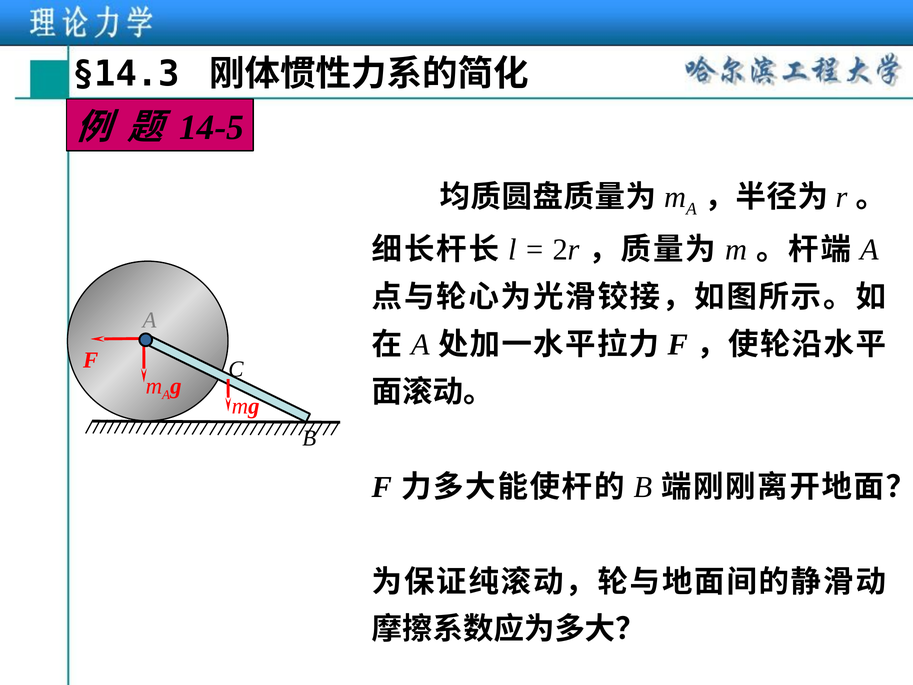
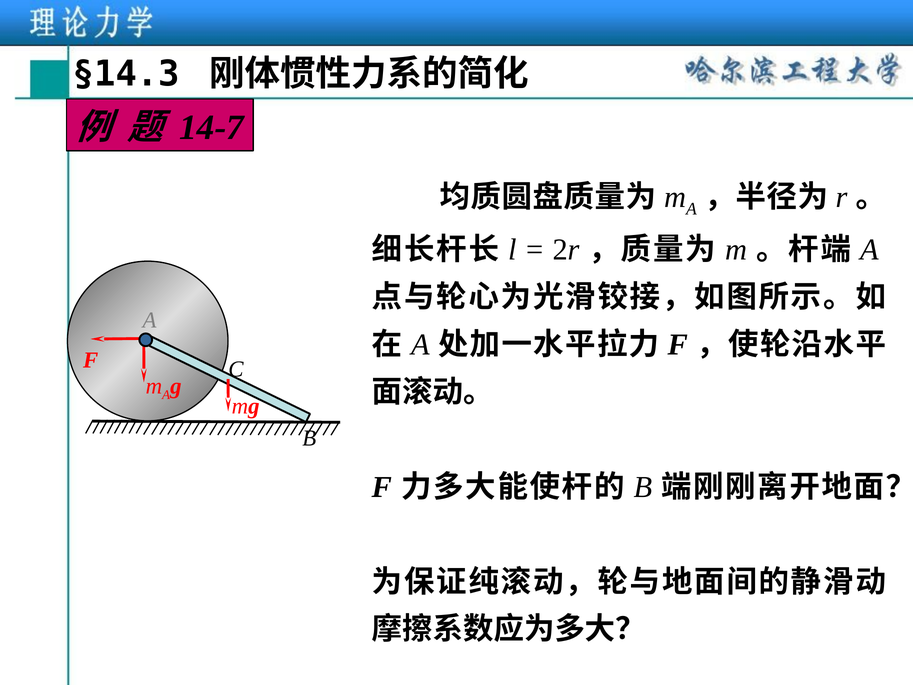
14-5: 14-5 -> 14-7 (212, 127)
